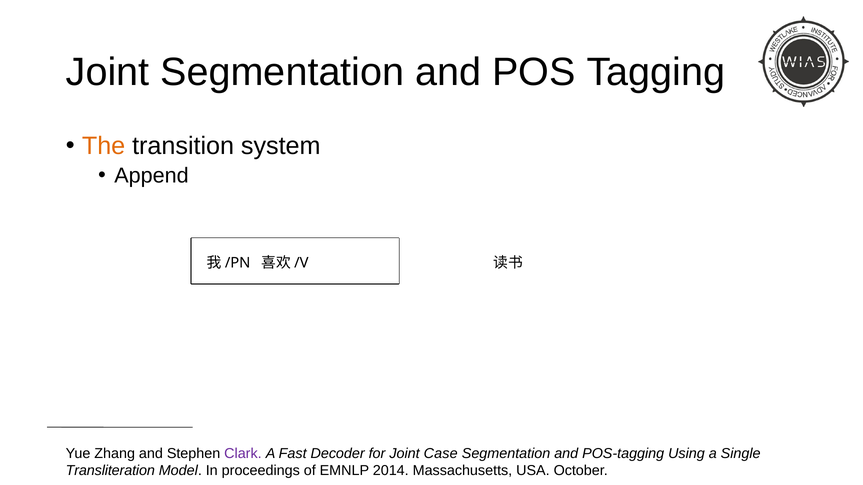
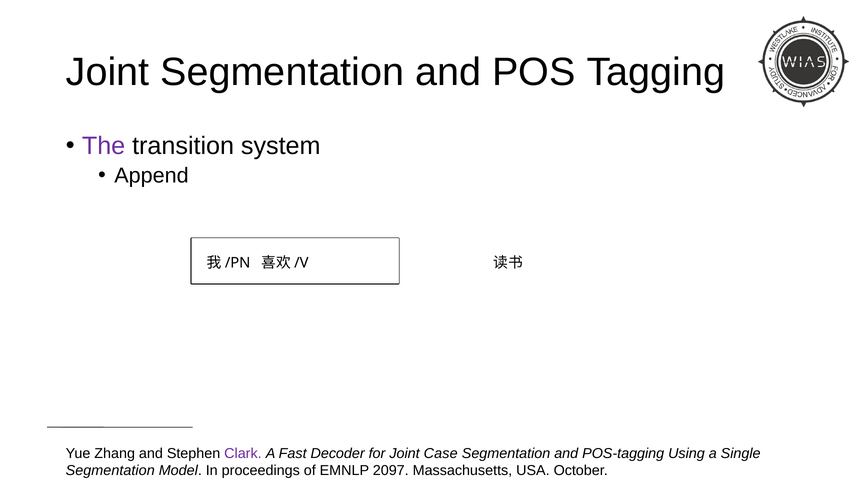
The colour: orange -> purple (104, 146)
Transliteration: Transliteration -> Segmentation (110, 471)
2014: 2014 -> 2097 (391, 471)
